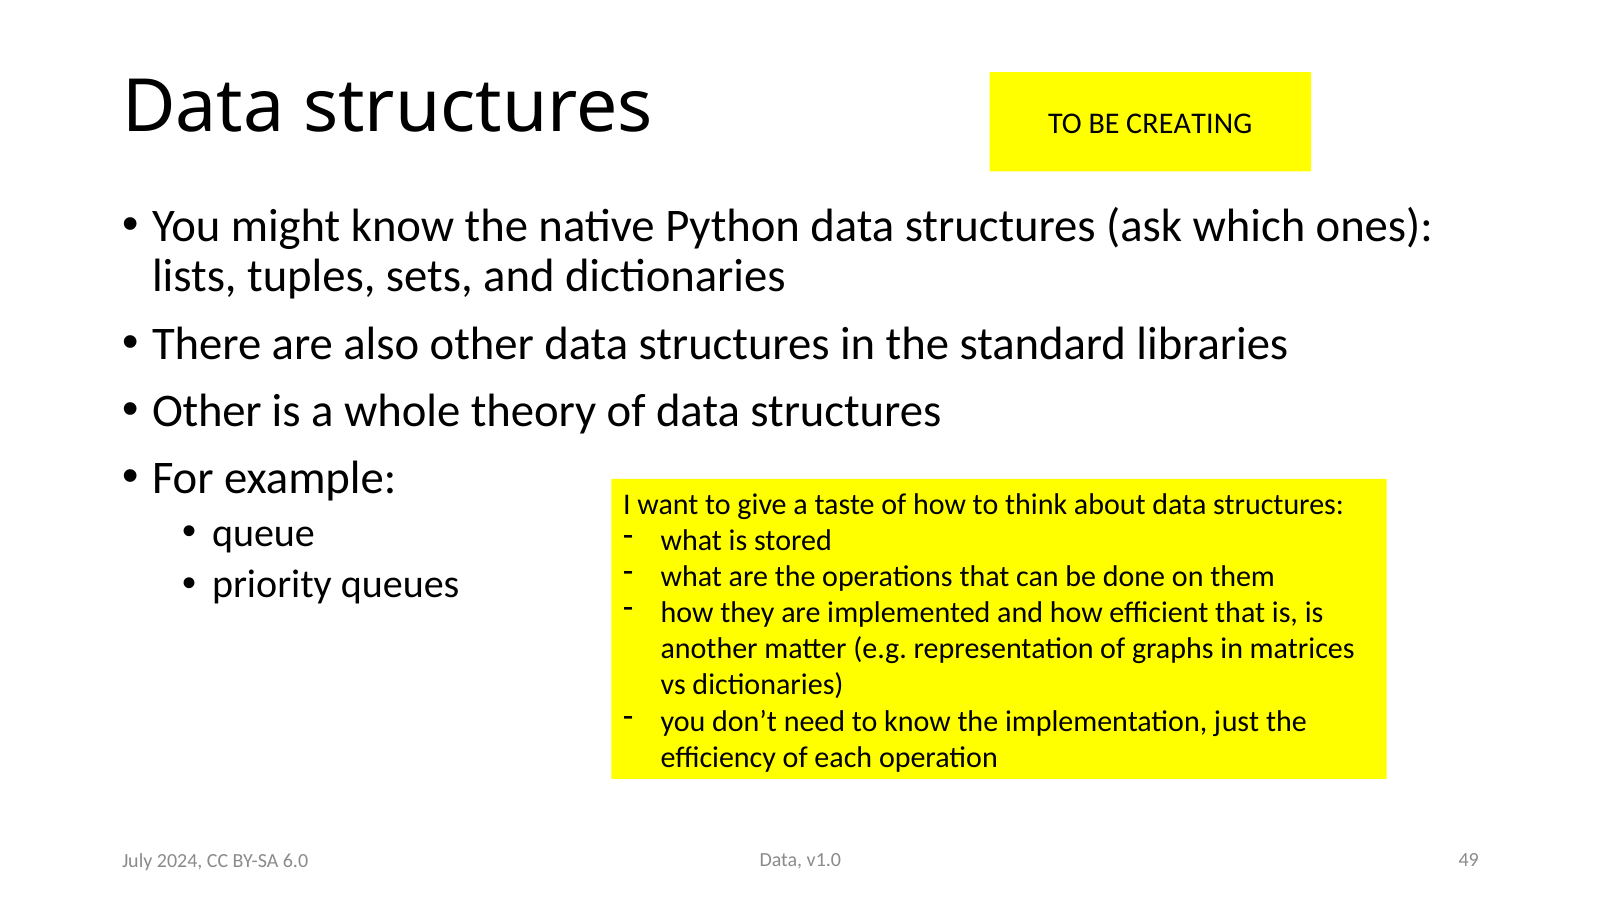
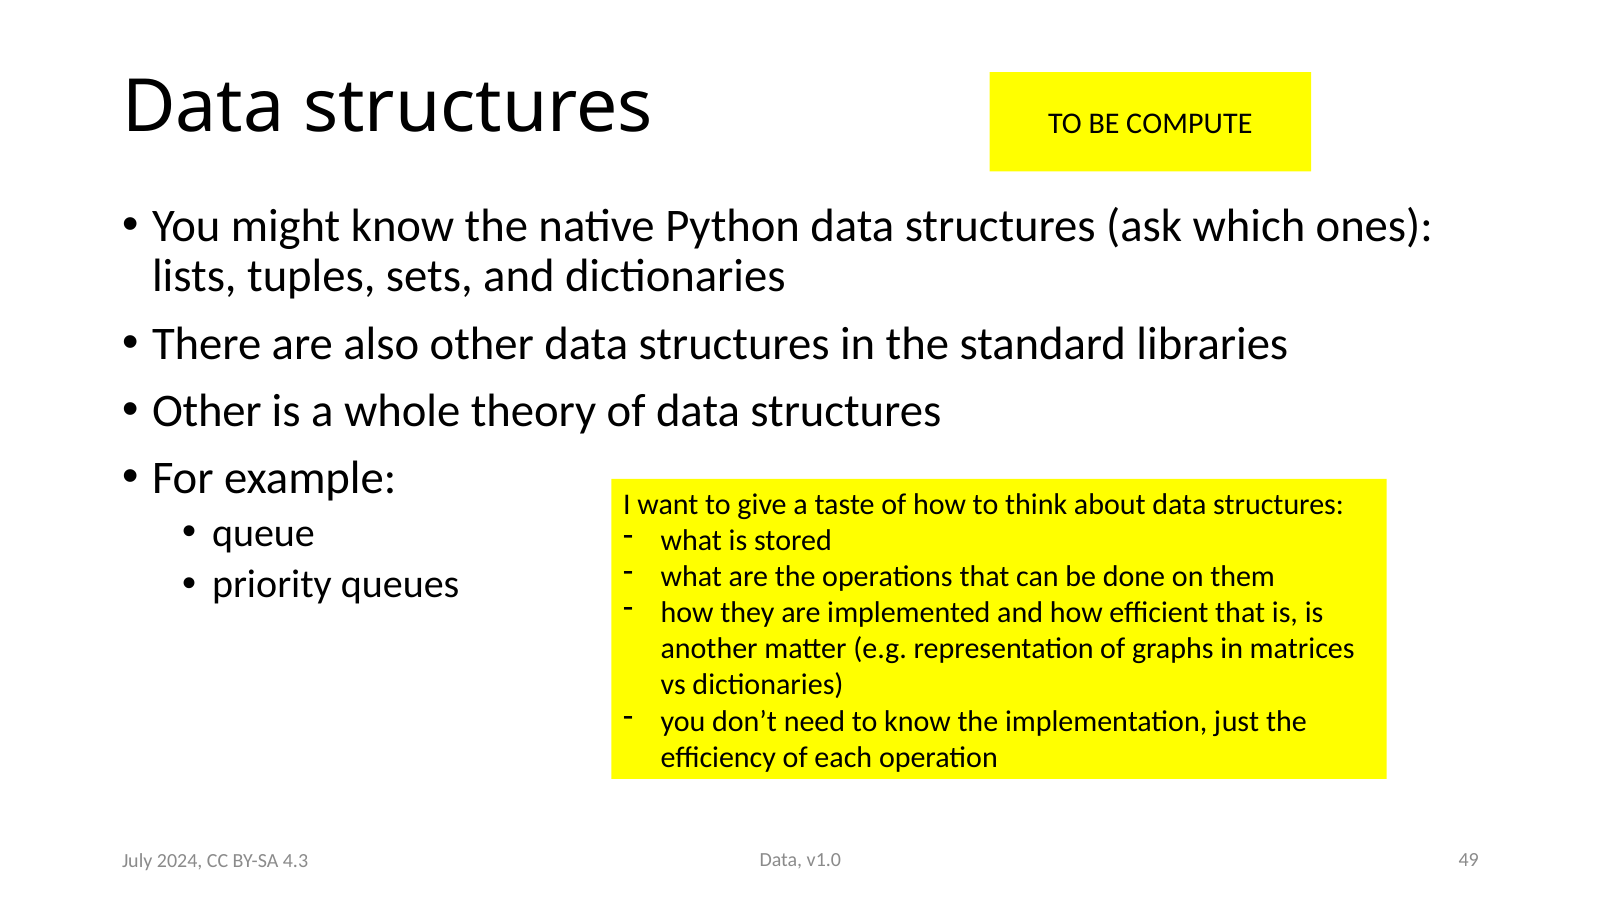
CREATING: CREATING -> COMPUTE (1189, 124)
6.0: 6.0 -> 4.3 (296, 860)
